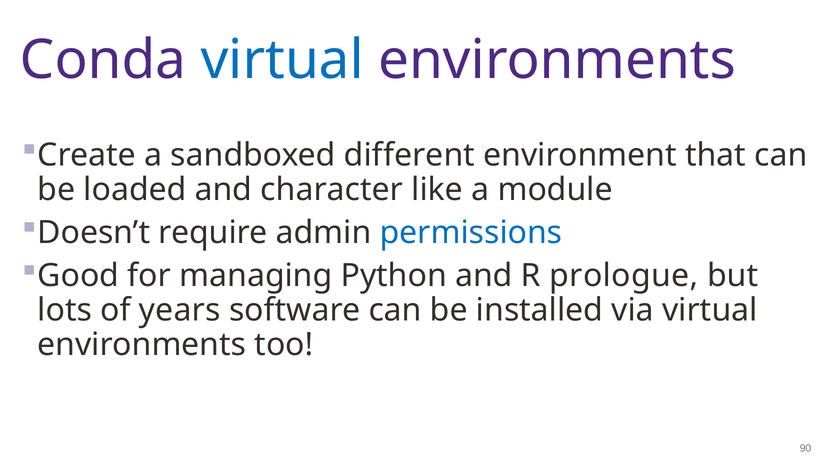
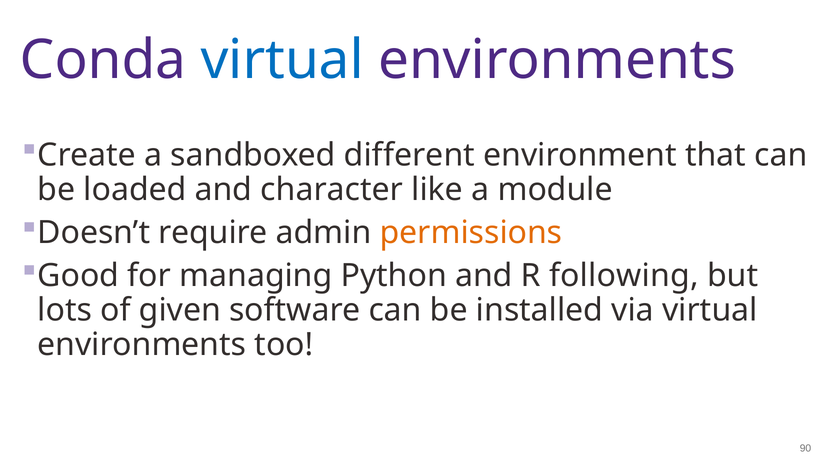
permissions colour: blue -> orange (471, 233)
prologue: prologue -> following (624, 276)
years: years -> given (180, 311)
